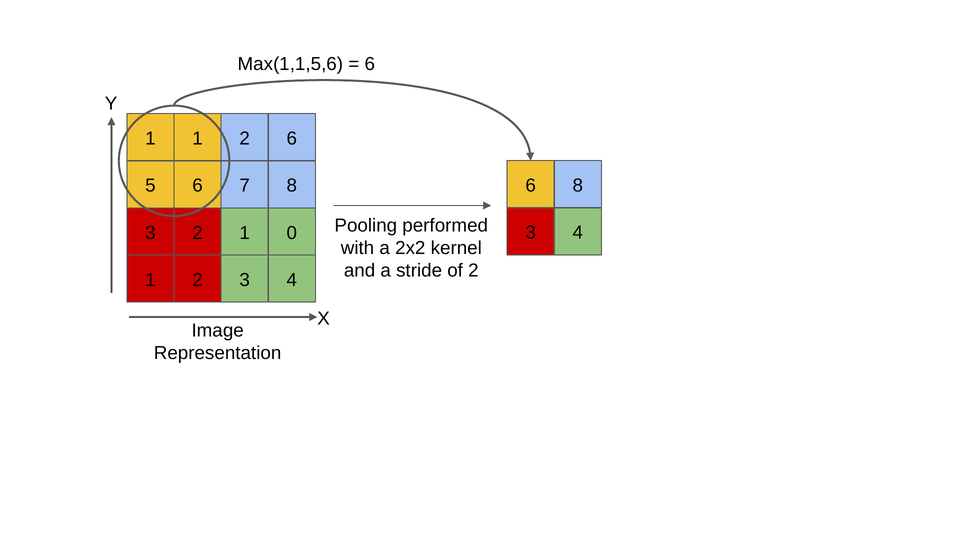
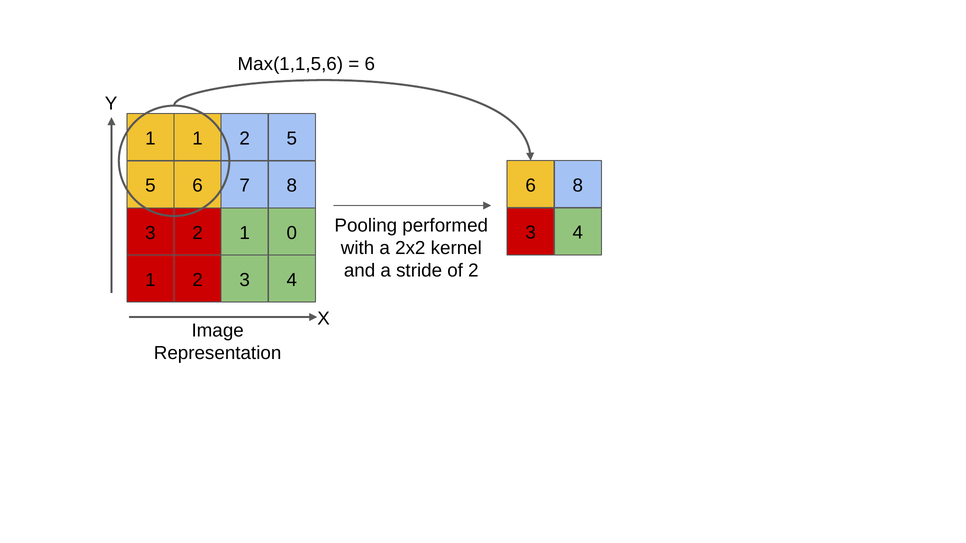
2 6: 6 -> 5 (292, 139)
